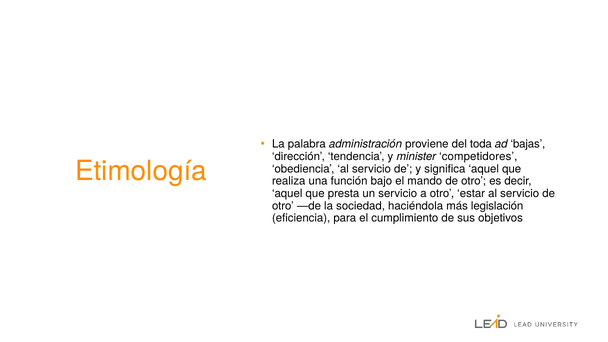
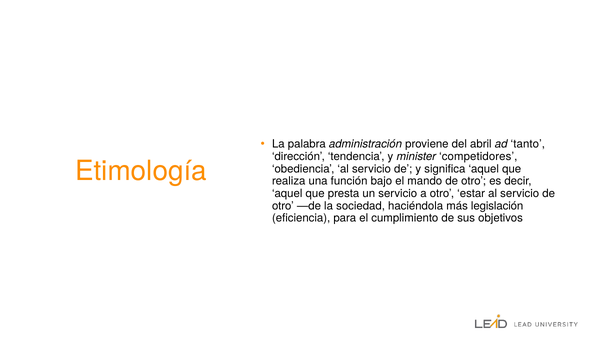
toda: toda -> abril (481, 144)
bajas: bajas -> tanto (528, 144)
